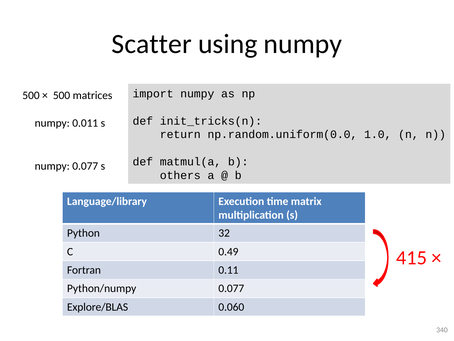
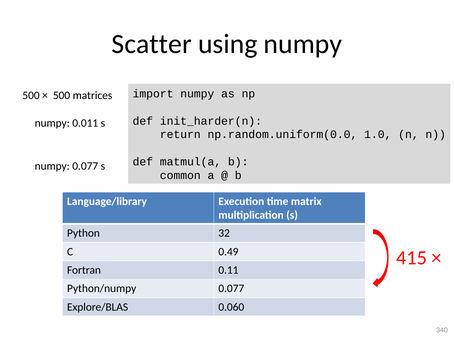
init_tricks(n: init_tricks(n -> init_harder(n (211, 121)
others: others -> common (180, 175)
